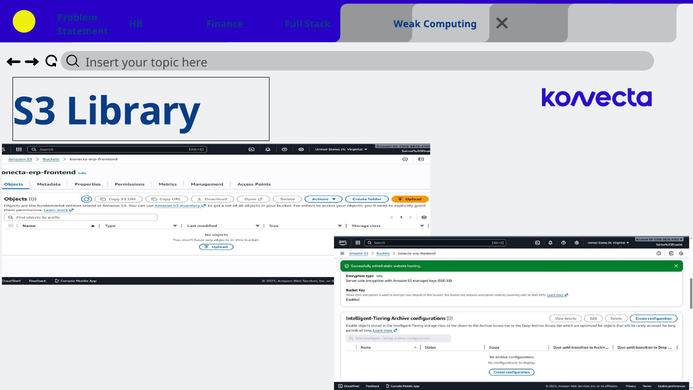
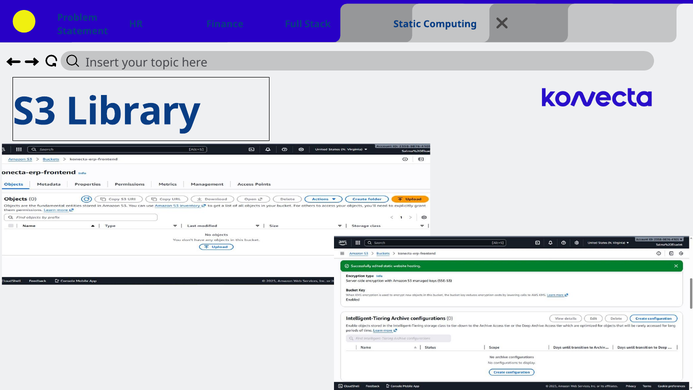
Weak: Weak -> Static (407, 24)
